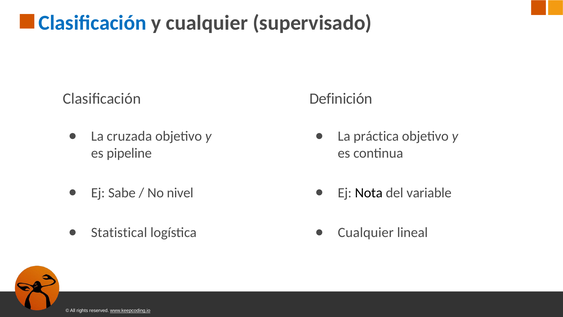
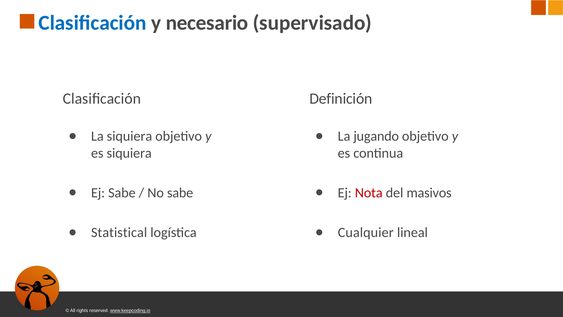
y cualquier: cualquier -> necesario (207, 23)
La cruzada: cruzada -> siquiera (129, 136)
práctica: práctica -> jugando (376, 136)
es pipeline: pipeline -> siquiera (129, 153)
No nivel: nivel -> sabe (180, 193)
Nota colour: black -> red (369, 193)
variable: variable -> masivos (429, 193)
